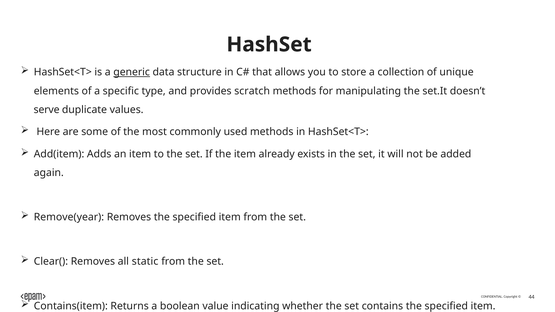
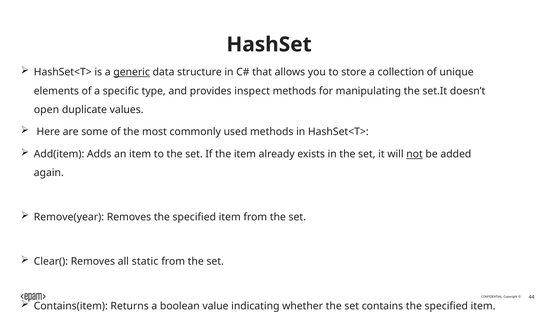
scratch: scratch -> inspect (252, 91)
serve: serve -> open (46, 110)
not underline: none -> present (415, 154)
